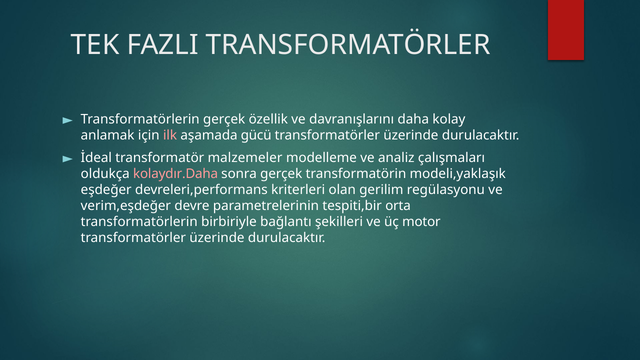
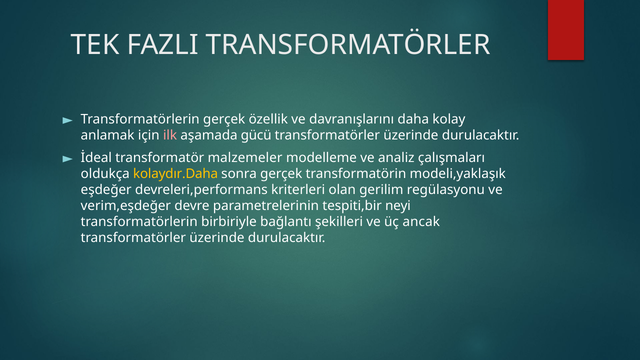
kolaydır.Daha colour: pink -> yellow (176, 174)
orta: orta -> neyi (398, 206)
motor: motor -> ancak (421, 222)
